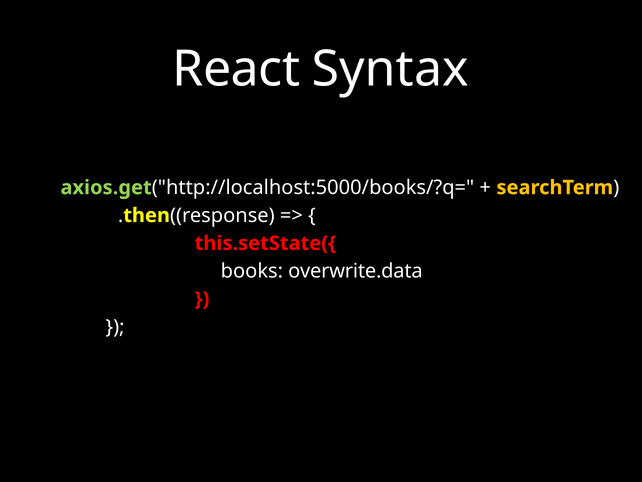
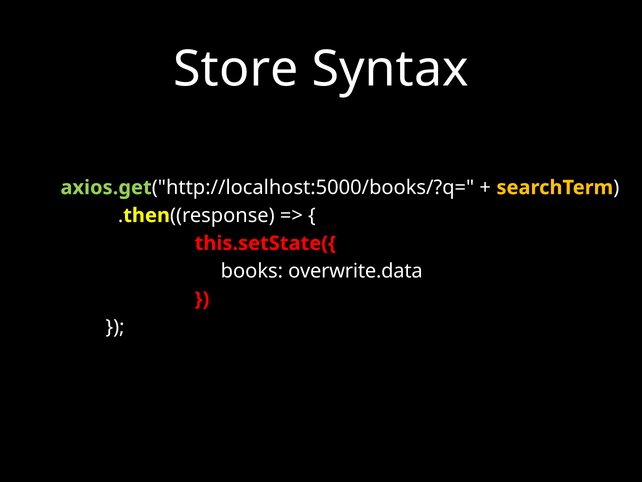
React: React -> Store (236, 69)
